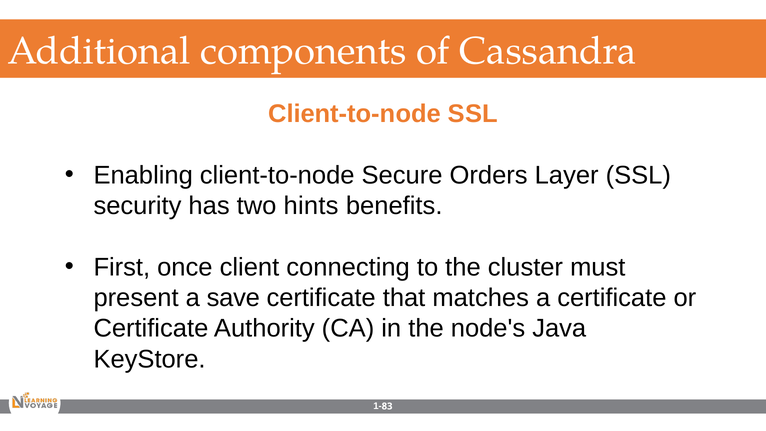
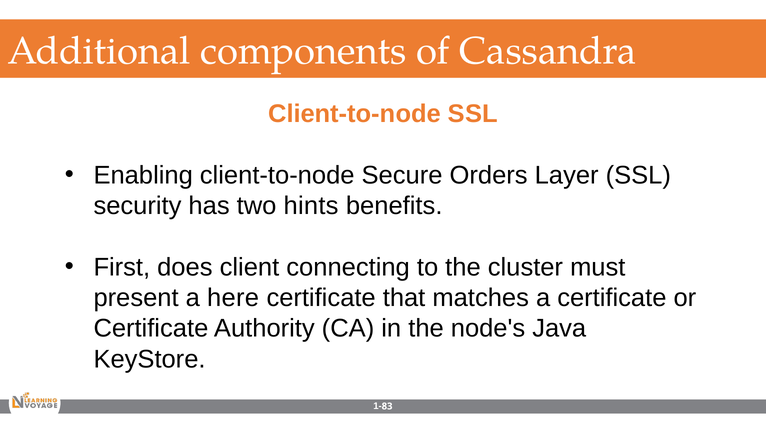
once: once -> does (185, 267)
save: save -> here (233, 298)
